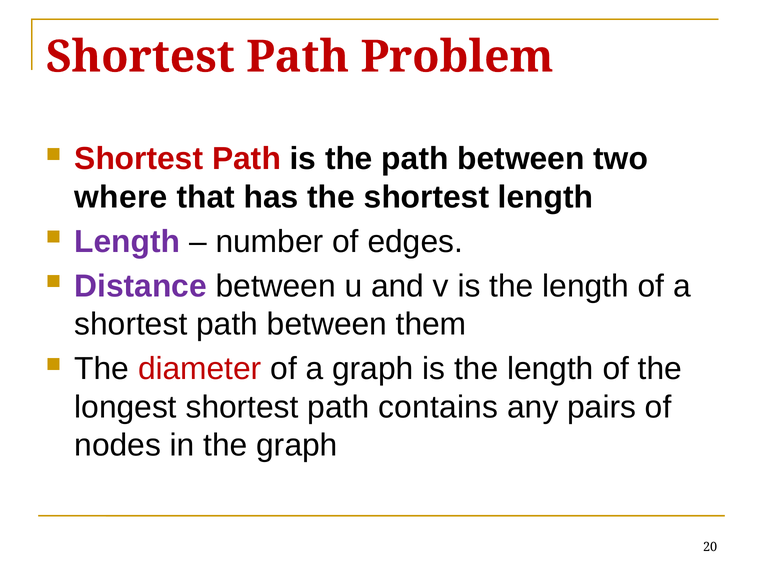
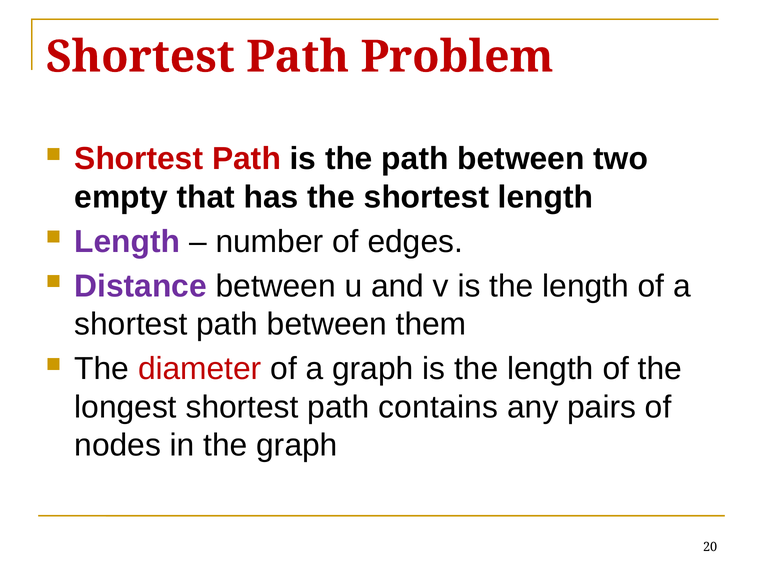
where: where -> empty (121, 197)
